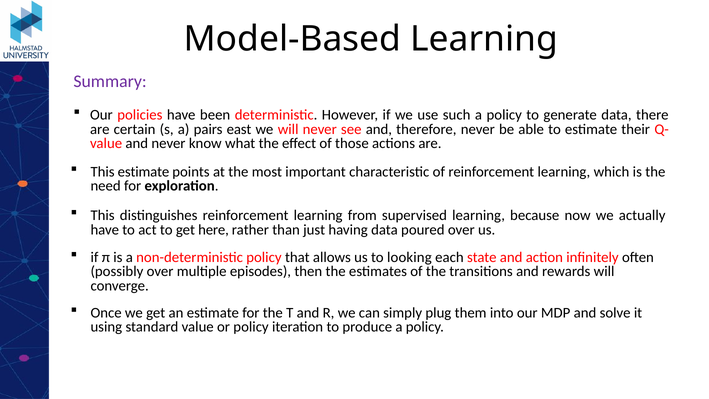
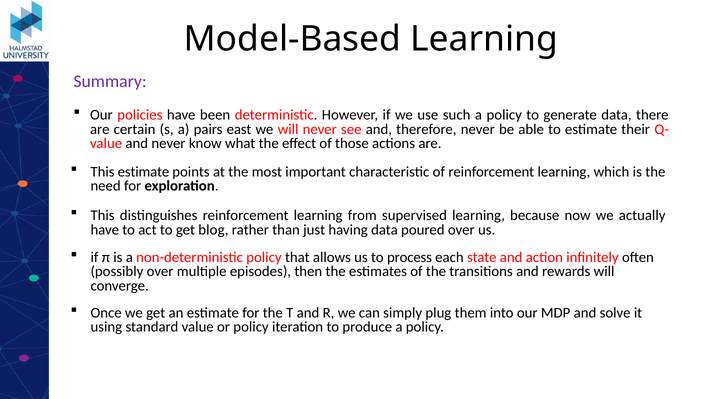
here: here -> blog (213, 230)
looking: looking -> process (410, 257)
